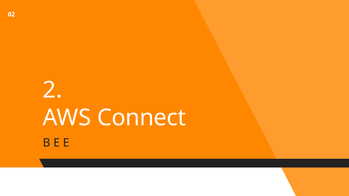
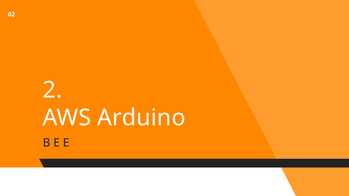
Connect: Connect -> Arduino (141, 118)
